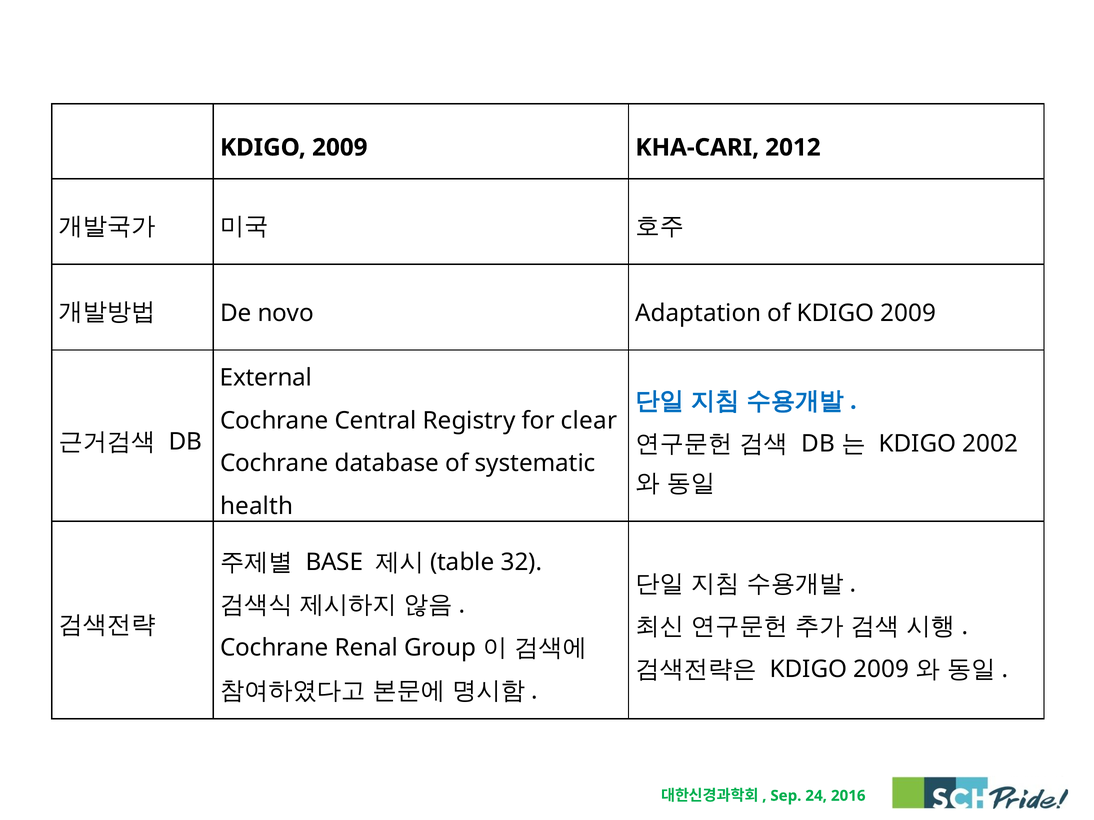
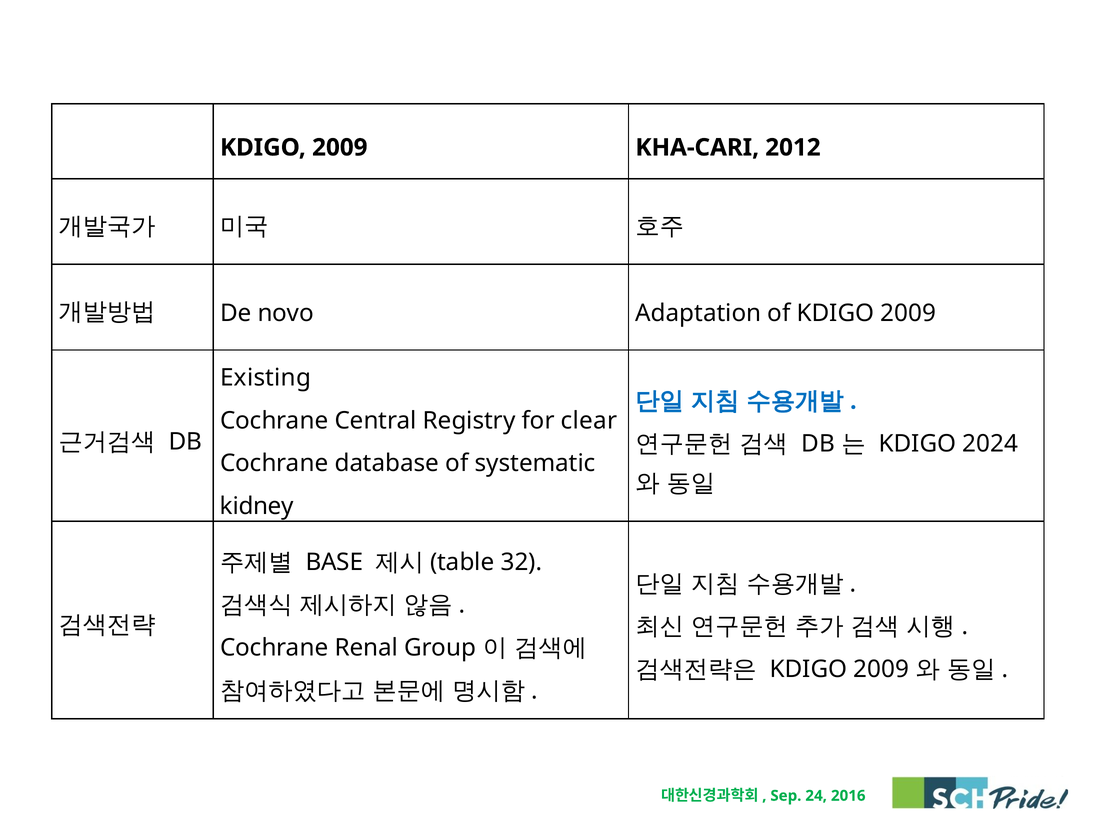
External: External -> Existing (266, 378)
2002: 2002 -> 2024 (990, 444)
health: health -> kidney (257, 507)
